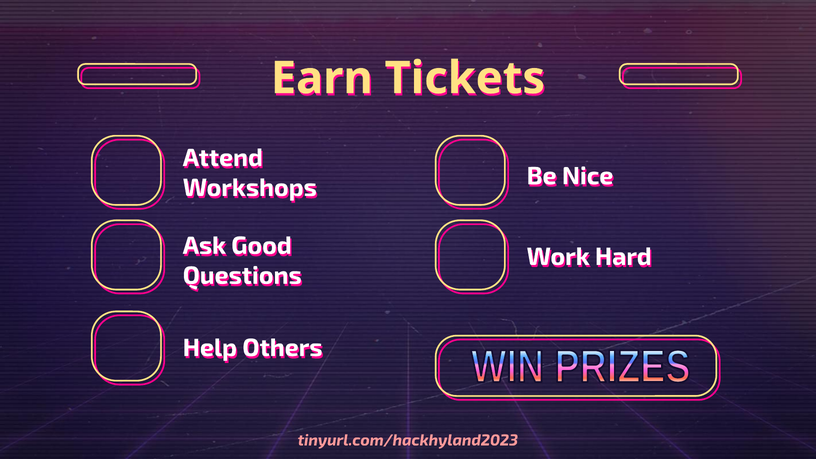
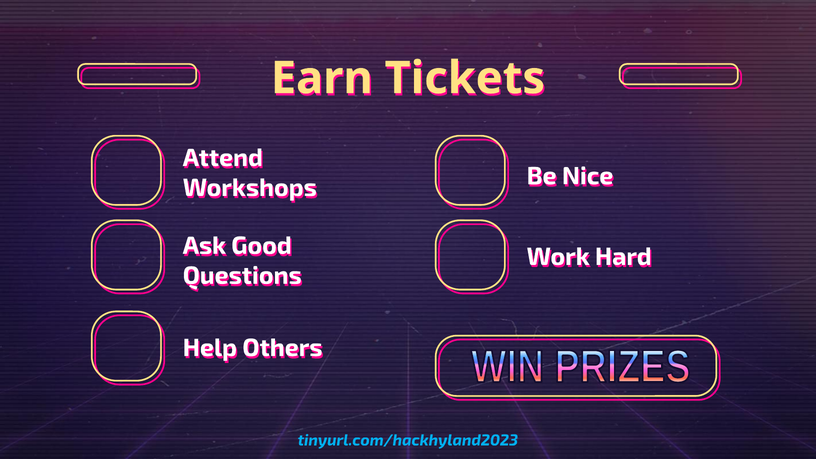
tinyurl.com/hackhyland2023 colour: pink -> light blue (408, 440)
